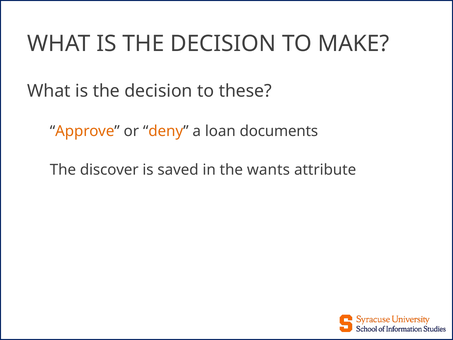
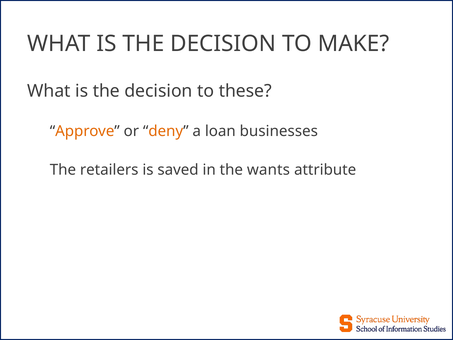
documents: documents -> businesses (279, 131)
discover: discover -> retailers (109, 170)
